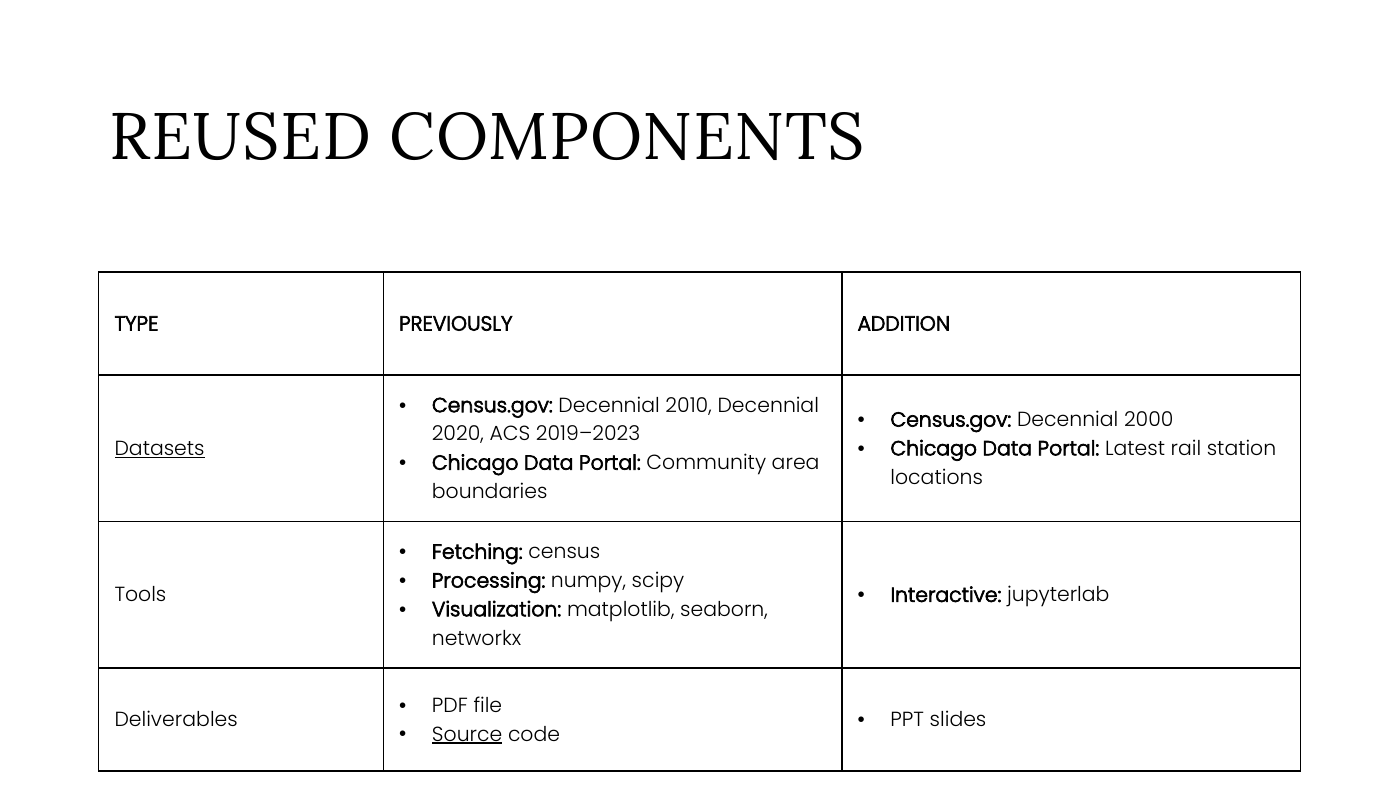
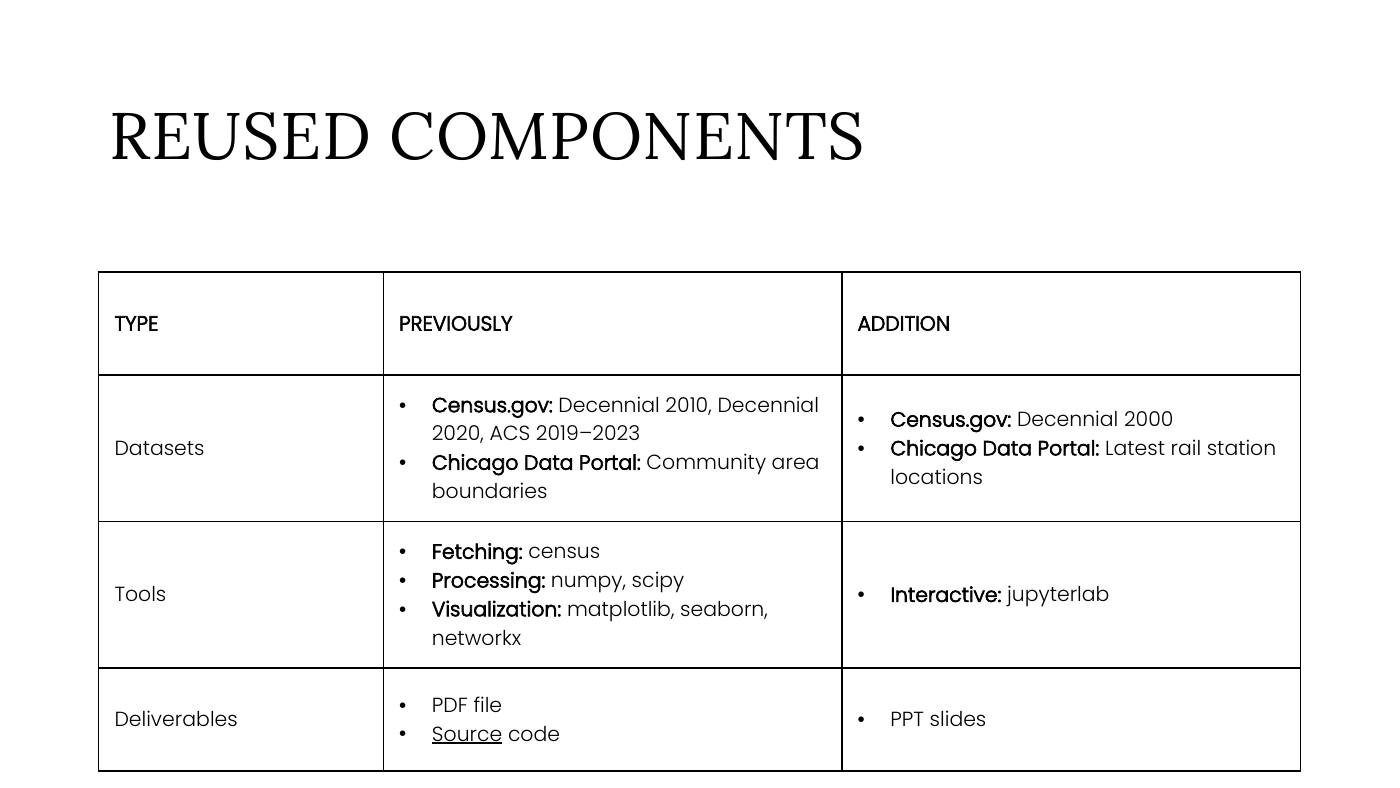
Datasets underline: present -> none (160, 448)
